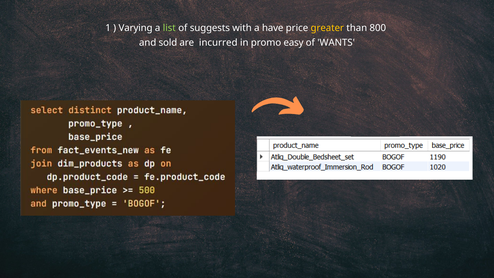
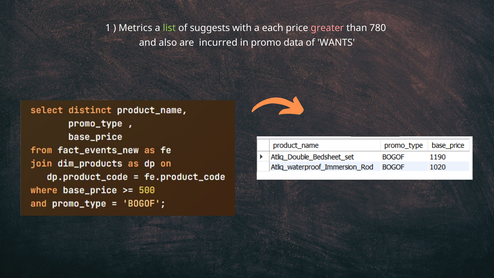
Varying: Varying -> Metrics (135, 28)
have: have -> each (273, 28)
greater colour: yellow -> pink (327, 28)
800: 800 -> 780 (378, 28)
sold: sold -> also (168, 43)
easy: easy -> data (294, 43)
